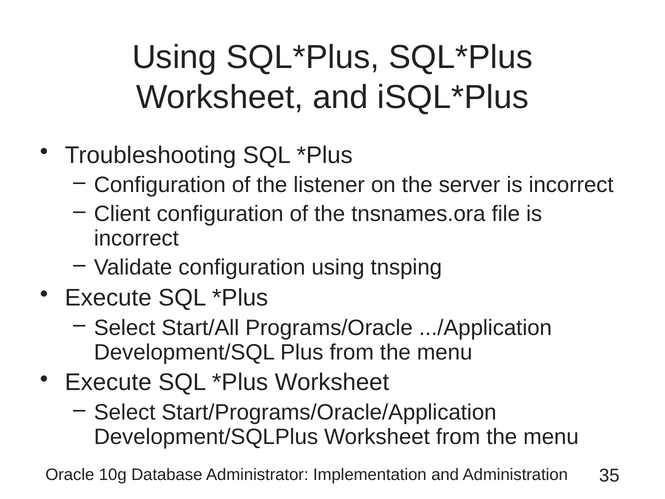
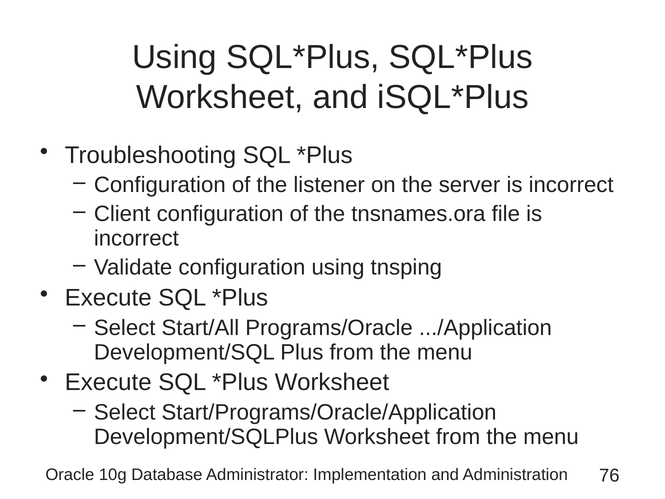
35: 35 -> 76 (609, 476)
